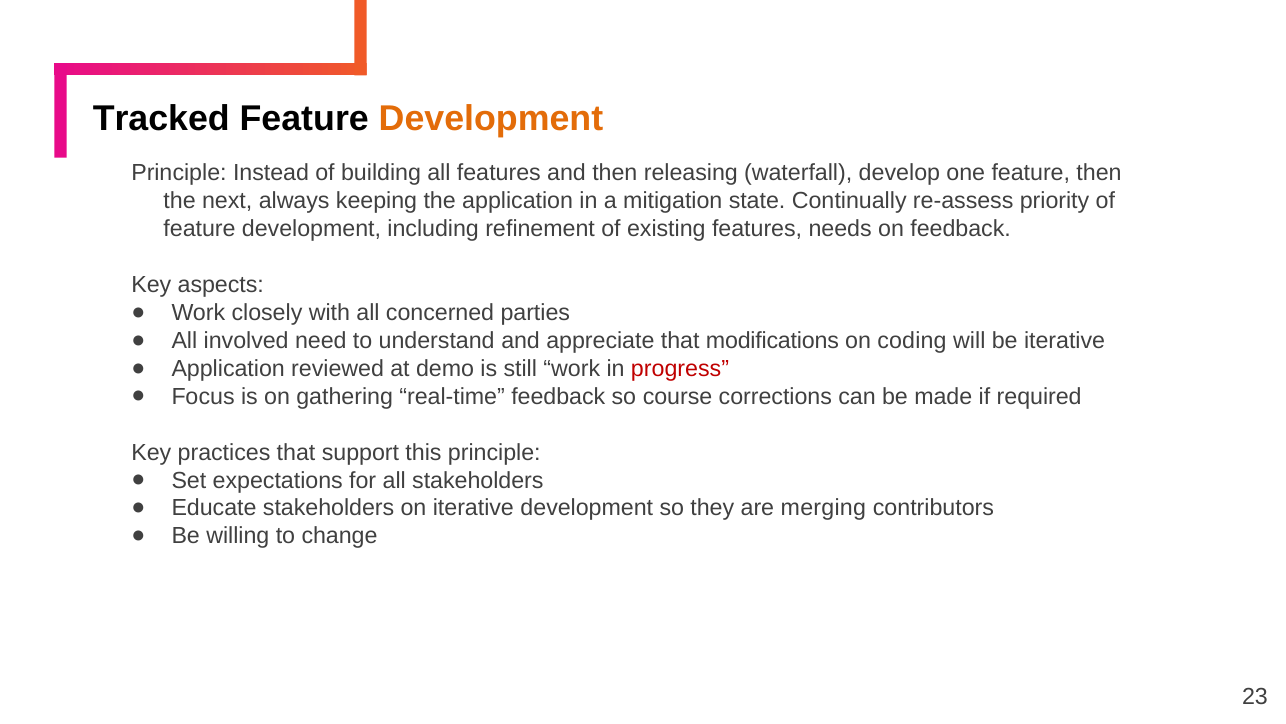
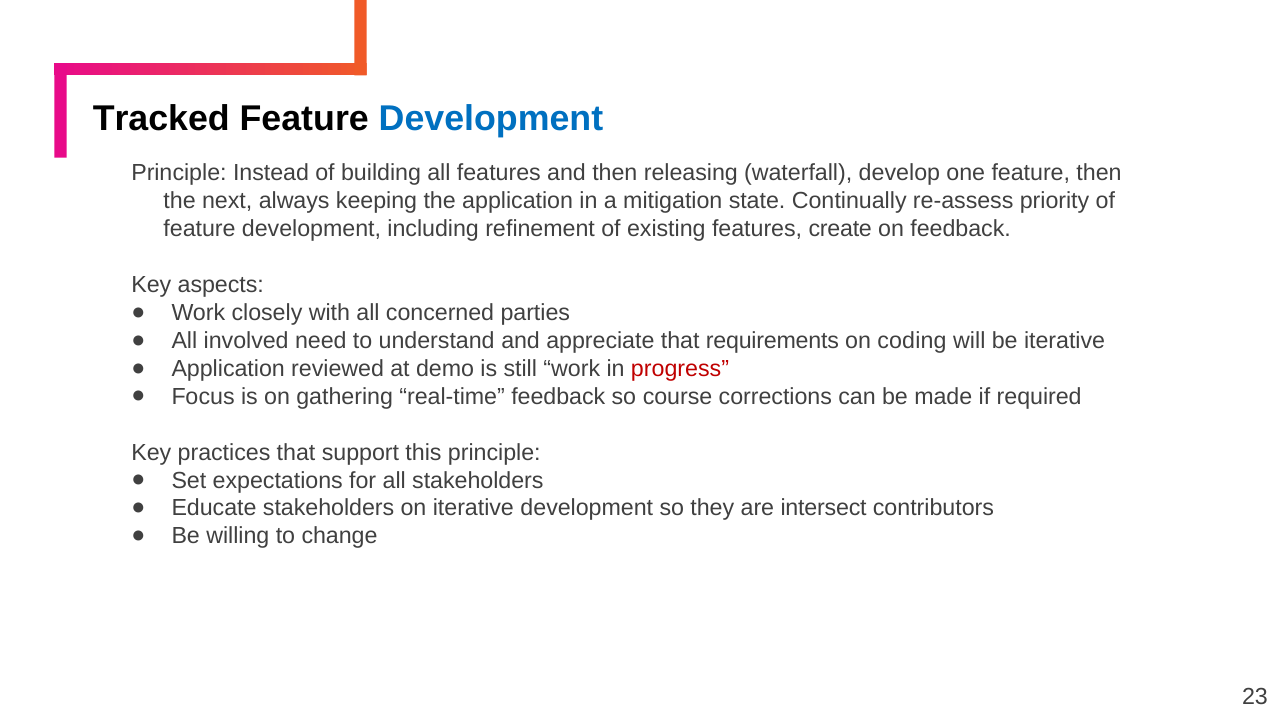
Development colour: orange -> blue (491, 119)
needs: needs -> create (840, 229)
modifications: modifications -> requirements (772, 340)
merging: merging -> intersect (824, 508)
